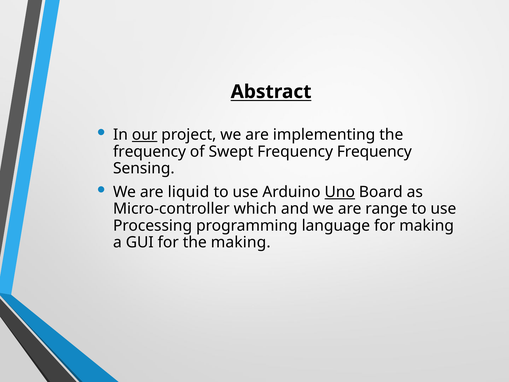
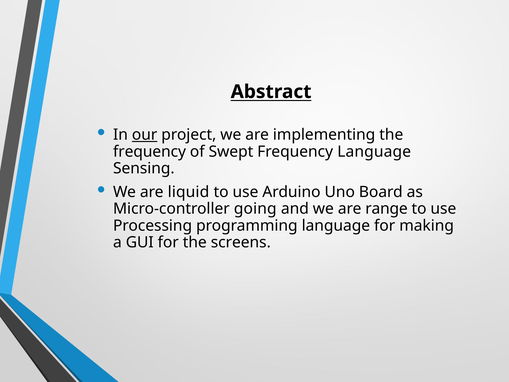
Frequency Frequency: Frequency -> Language (374, 151)
Uno underline: present -> none (340, 192)
which: which -> going (255, 209)
the making: making -> screens (241, 242)
